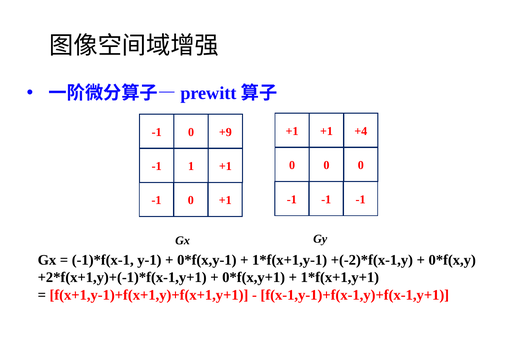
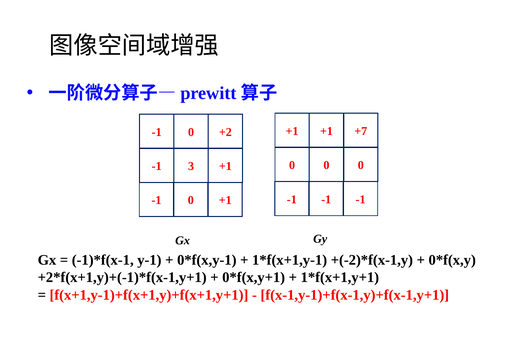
+4: +4 -> +7 (361, 131)
+9: +9 -> +2 (225, 132)
1: 1 -> 3 (191, 166)
